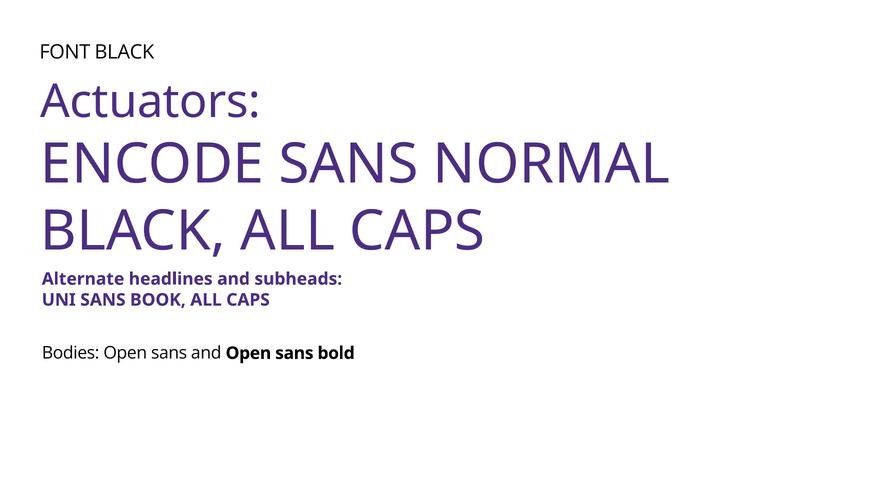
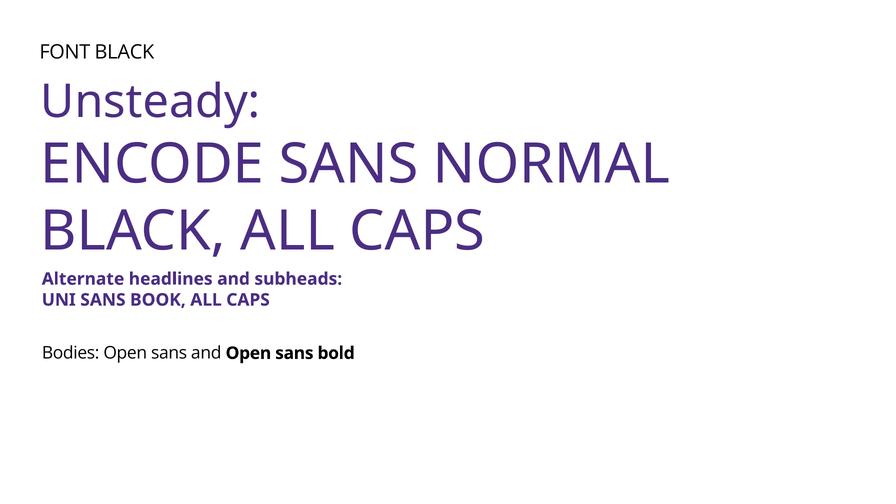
Actuators: Actuators -> Unsteady (150, 102)
